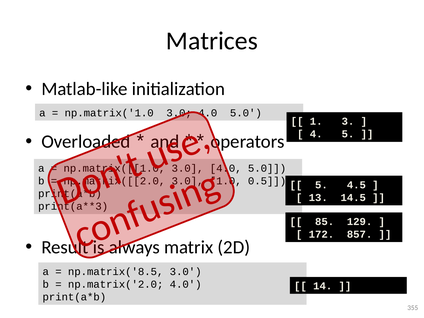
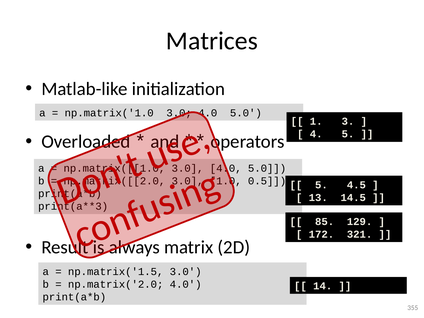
857: 857 -> 321 (360, 234)
np.matrix('8.5: np.matrix('8.5 -> np.matrix('1.5 (116, 272)
